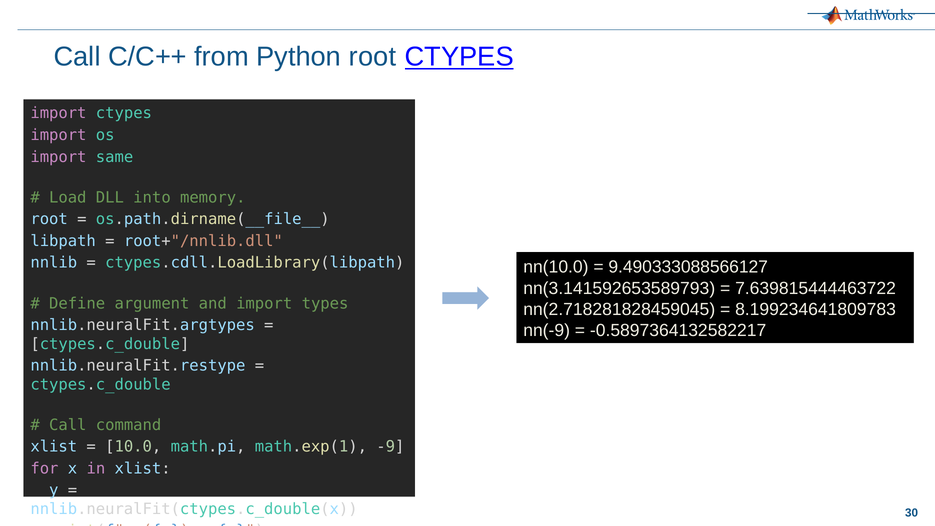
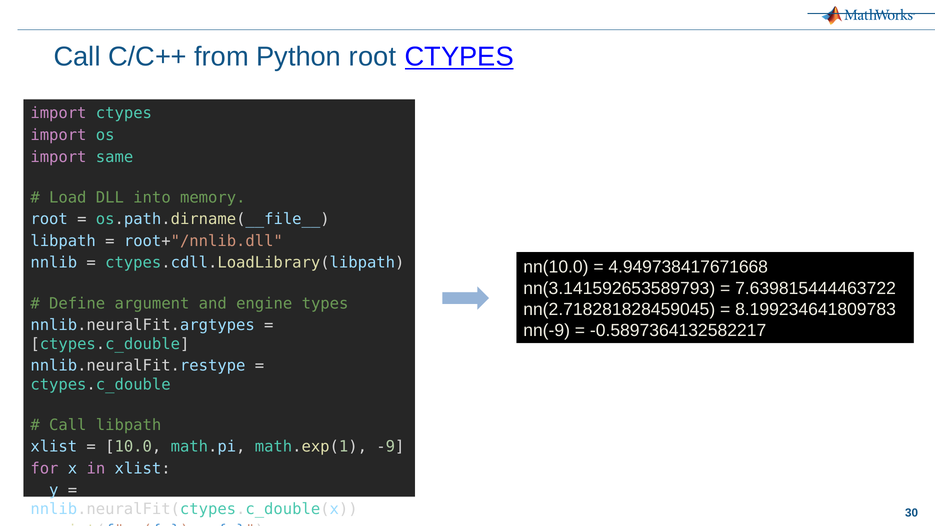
9.490333088566127: 9.490333088566127 -> 4.949738417671668 (688, 267)
and import: import -> engine (264, 303)
Call command: command -> libpath (129, 425)
